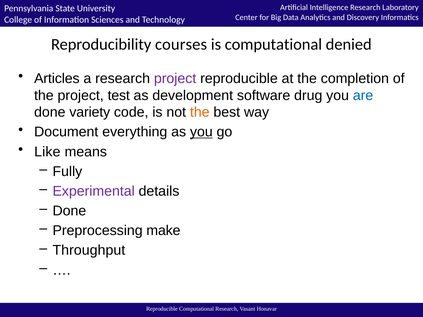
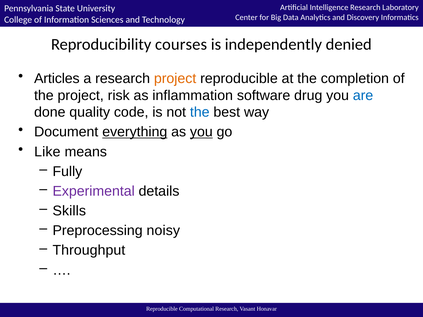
is computational: computational -> independently (273, 44)
project colour: purple -> orange (175, 79)
test: test -> risk (119, 95)
development: development -> inflammation (193, 95)
variety: variety -> quality (90, 112)
the colour: orange -> blue (200, 112)
everything underline: none -> present (135, 132)
Done: Done -> Skills (69, 211)
make: make -> noisy (163, 231)
